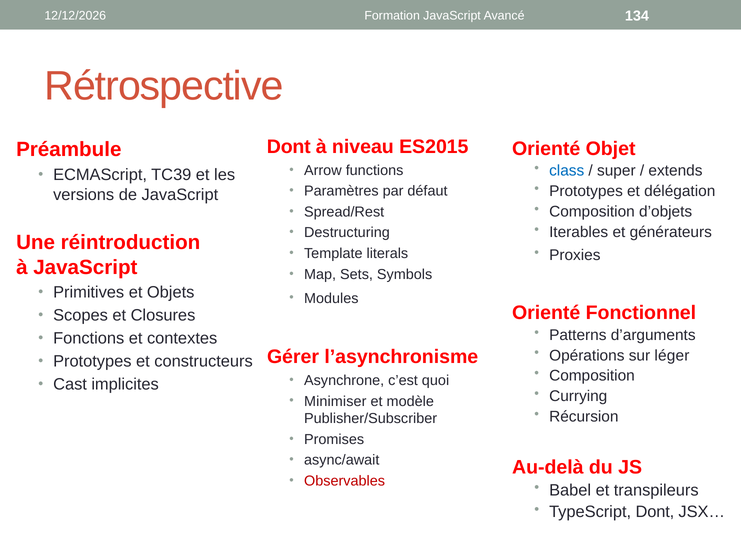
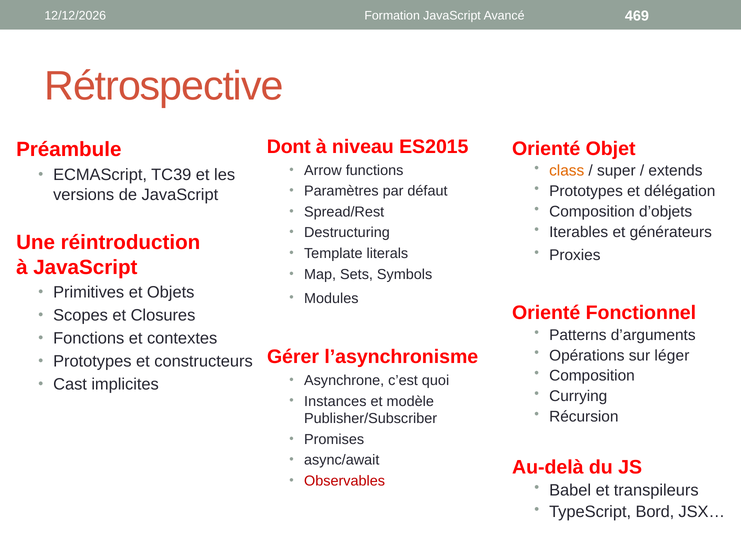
134: 134 -> 469 (637, 16)
class colour: blue -> orange (567, 171)
Minimiser: Minimiser -> Instances (335, 401)
TypeScript Dont: Dont -> Bord (655, 512)
